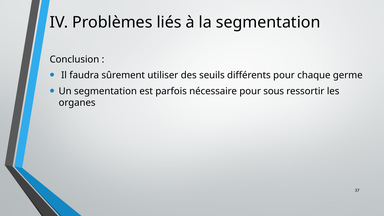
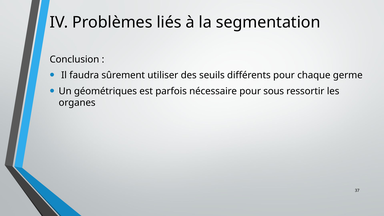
Un segmentation: segmentation -> géométriques (105, 91)
